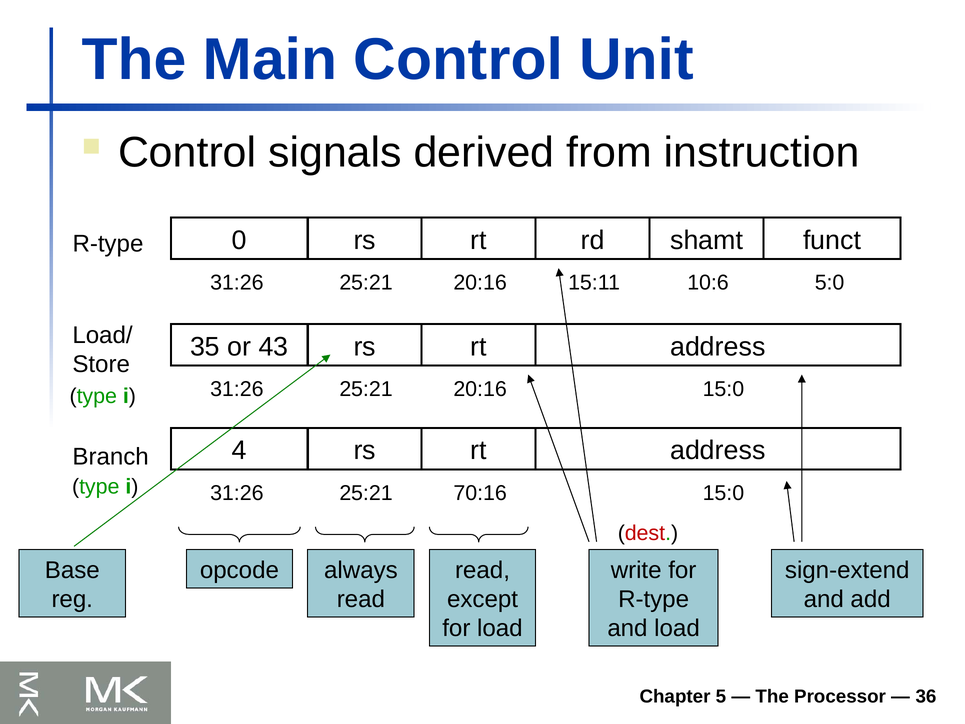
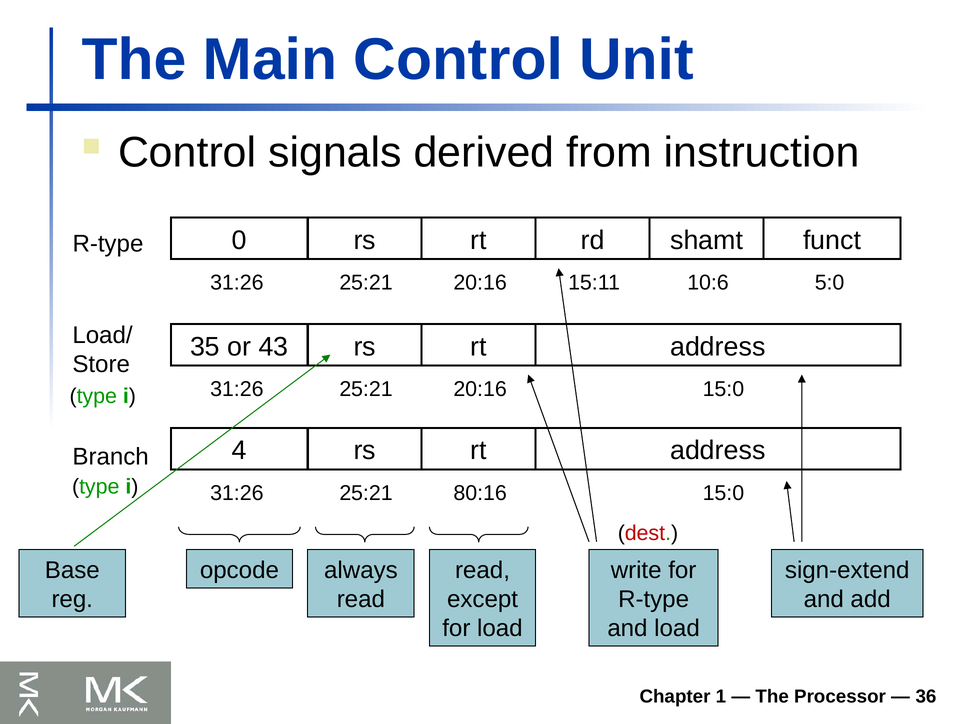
70:16: 70:16 -> 80:16 (480, 493)
5: 5 -> 1 (721, 697)
